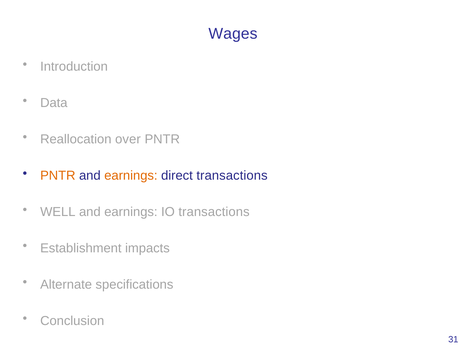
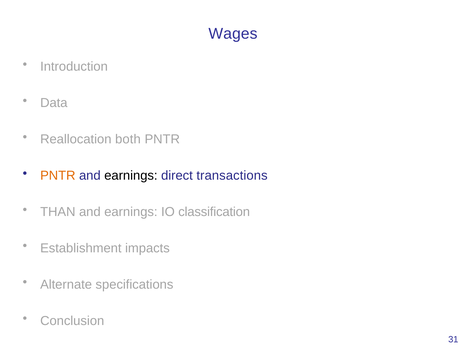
over: over -> both (128, 139)
earnings colour: orange -> black (131, 175)
WELL: WELL -> THAN (58, 212)
IO transactions: transactions -> classification (214, 212)
